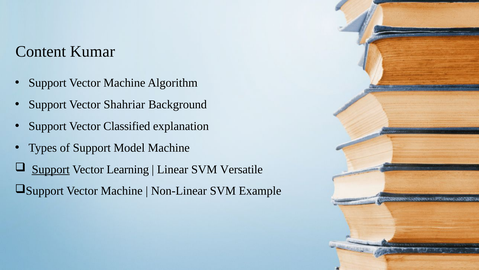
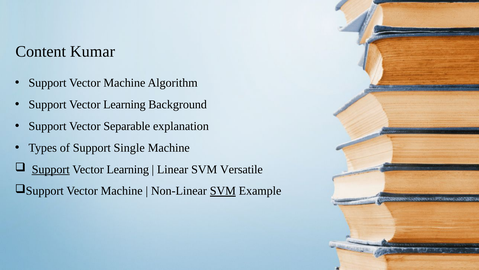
Shahriar: Shahriar -> Learning (124, 104)
Classified: Classified -> Separable (127, 126)
Model: Model -> Single (129, 148)
SVM underline: none -> present (223, 191)
